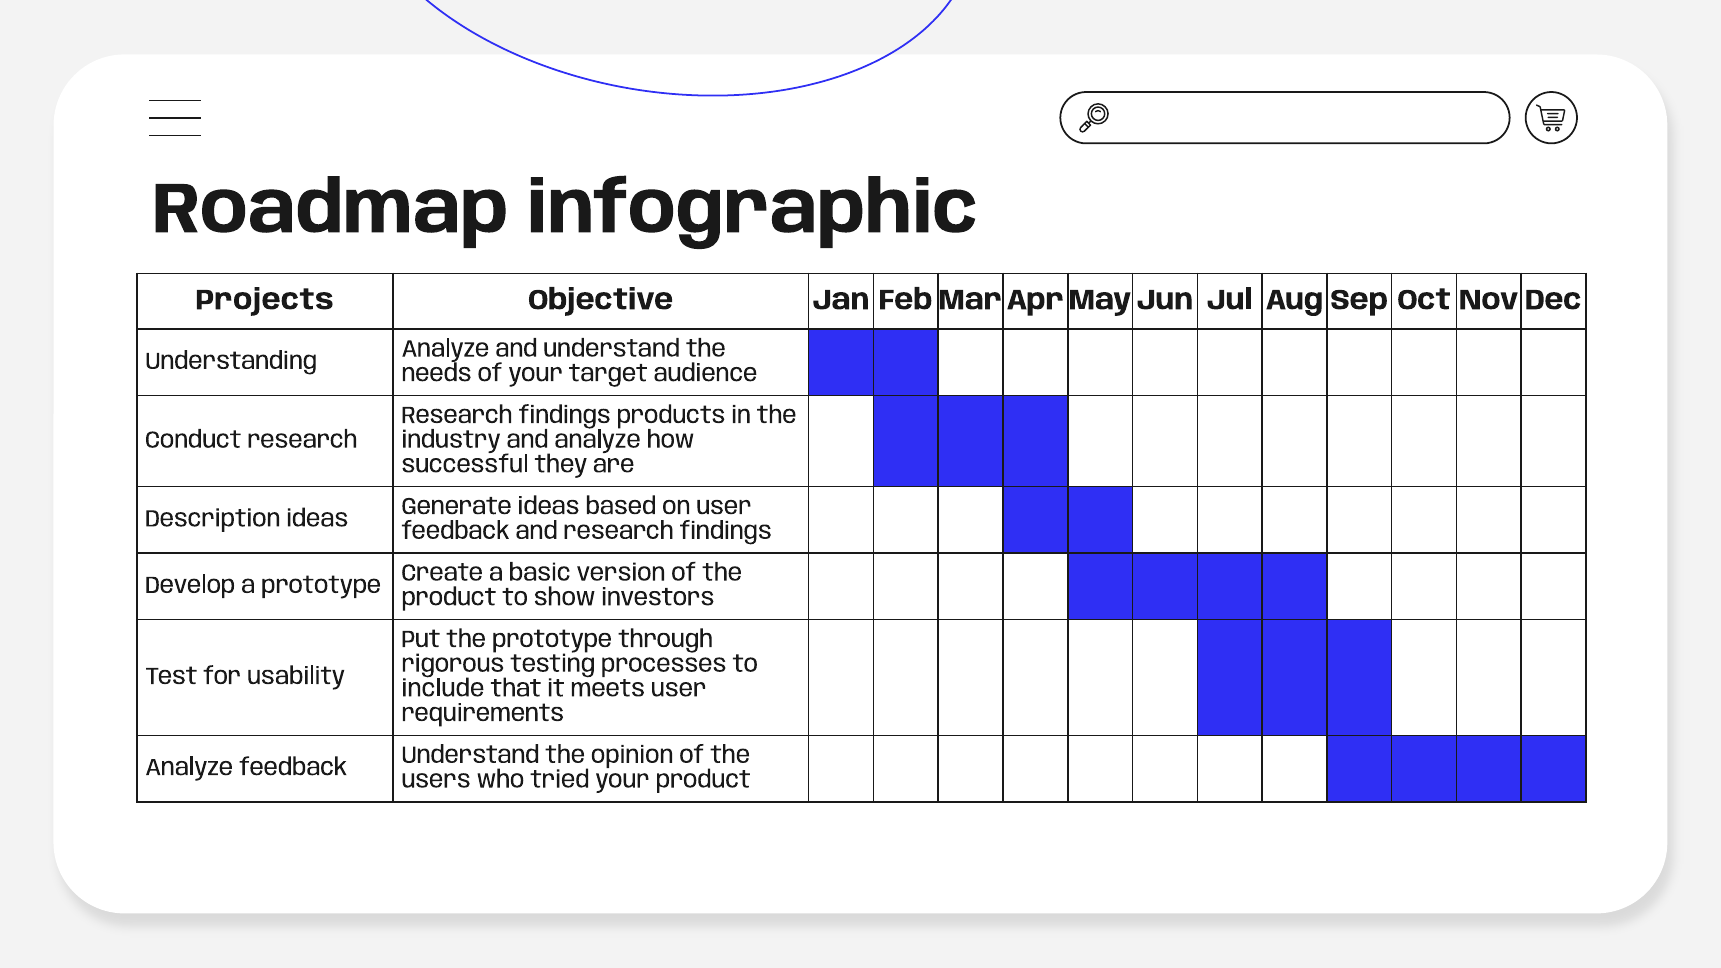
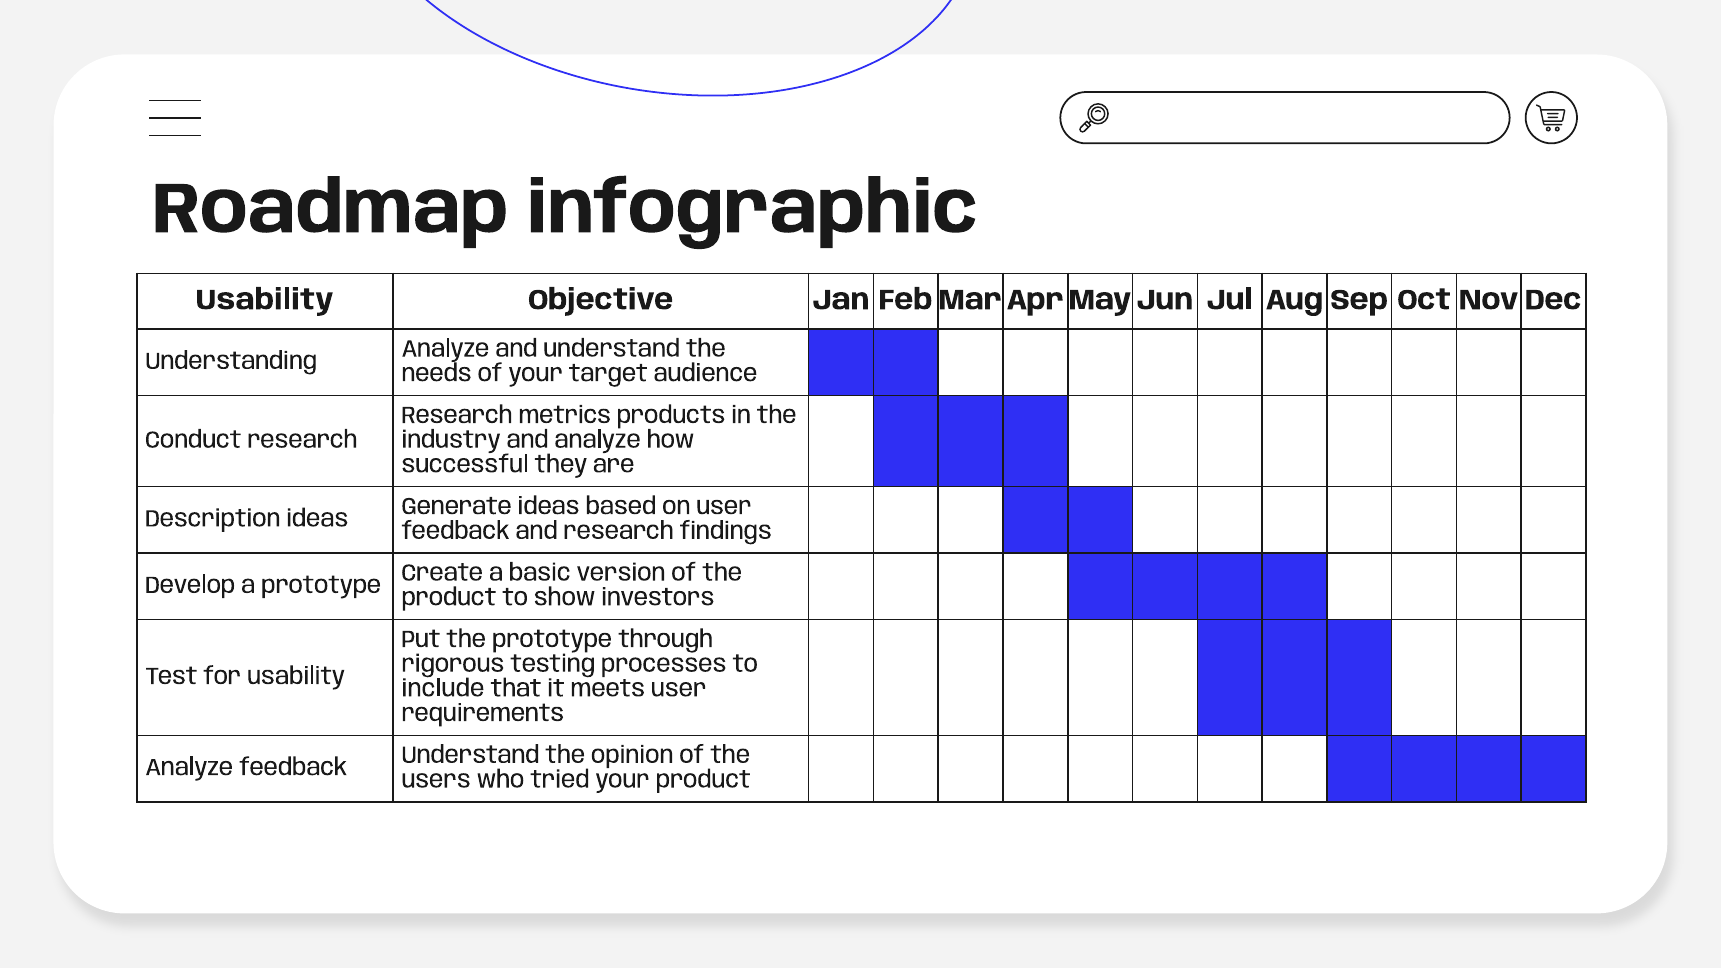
Projects: Projects -> Usability (265, 300)
findings: findings -> metrics (565, 415)
